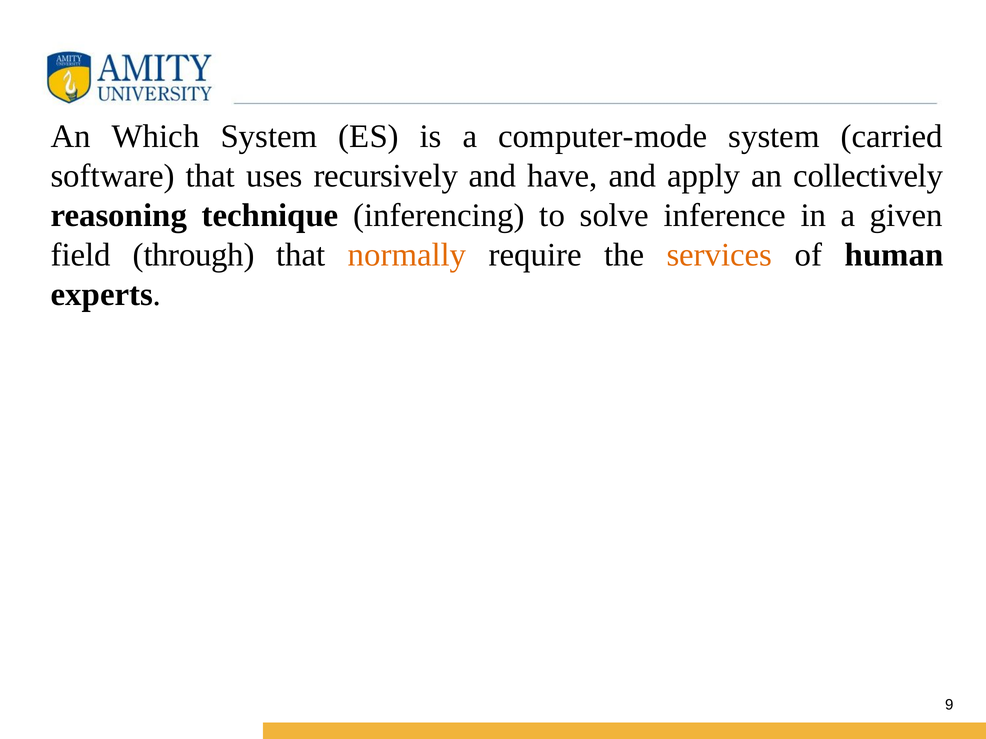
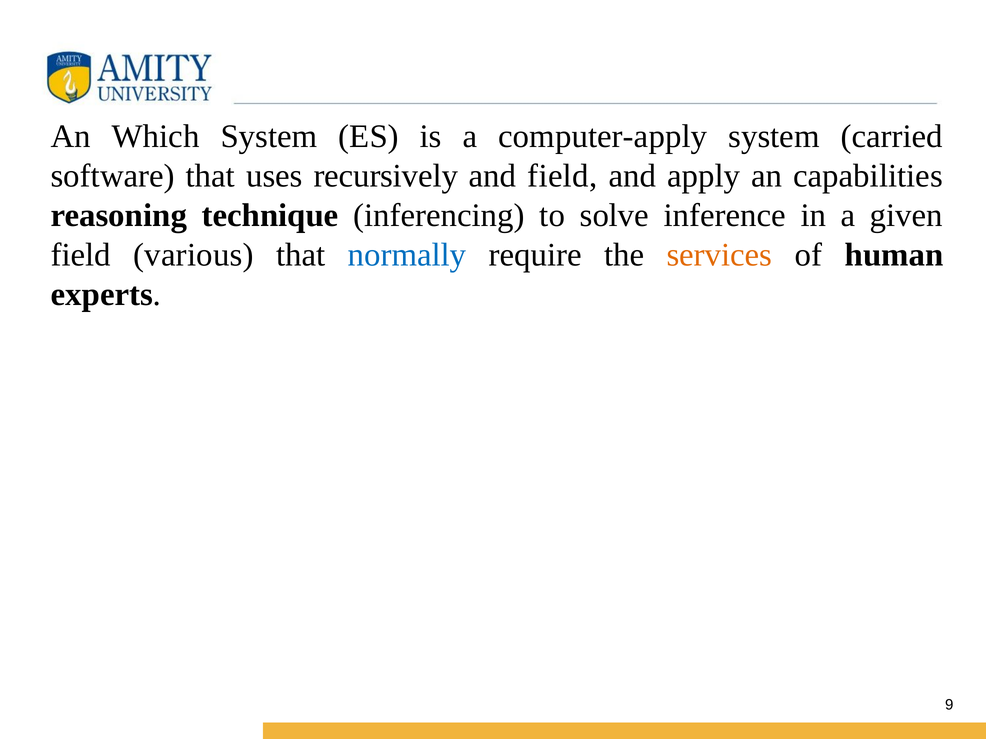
computer-mode: computer-mode -> computer-apply (603, 137)
and have: have -> field (562, 176)
collectively: collectively -> capabilities (868, 176)
through: through -> various (193, 255)
normally colour: orange -> blue (407, 255)
